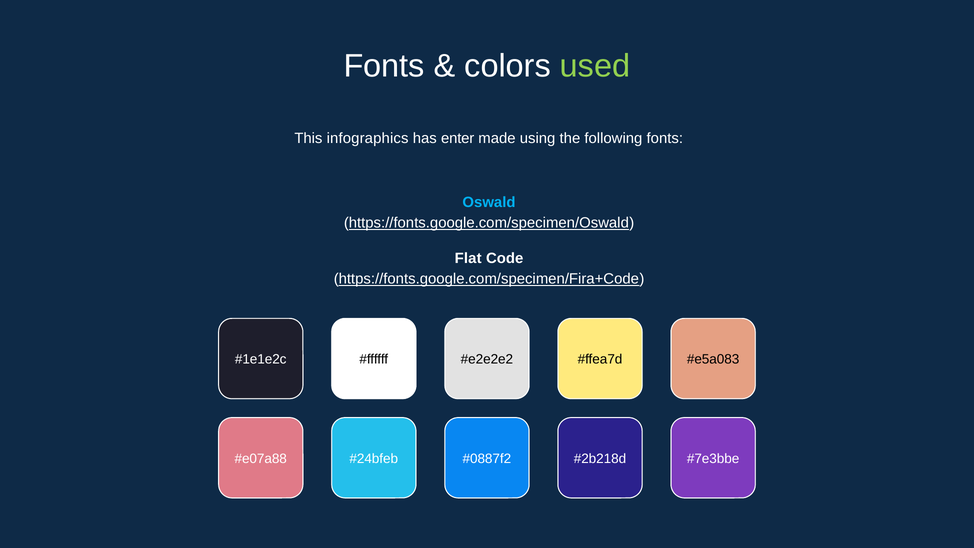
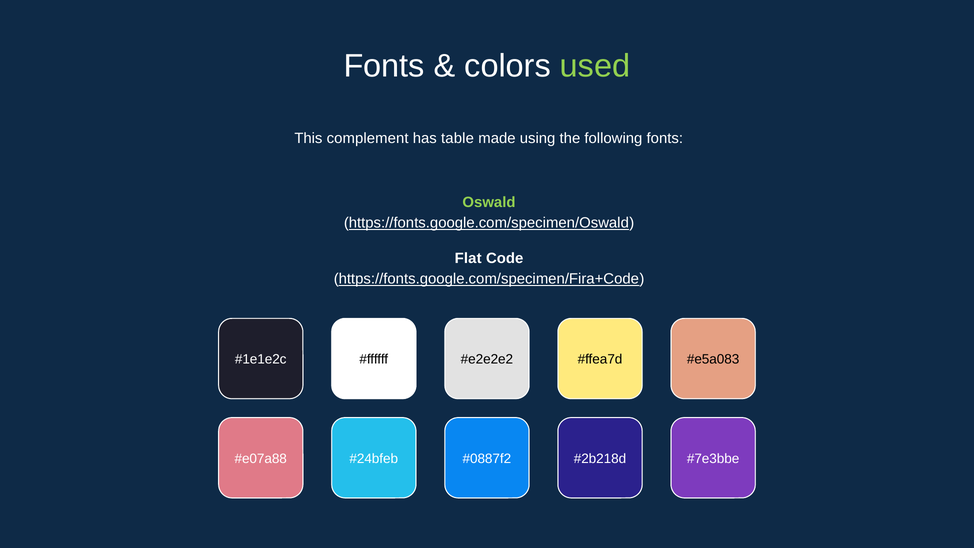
infographics: infographics -> complement (368, 138)
enter: enter -> table (458, 138)
Oswald colour: light blue -> light green (489, 202)
